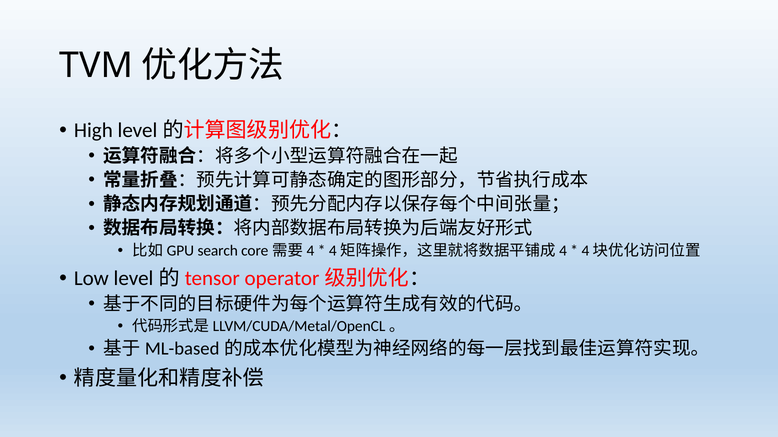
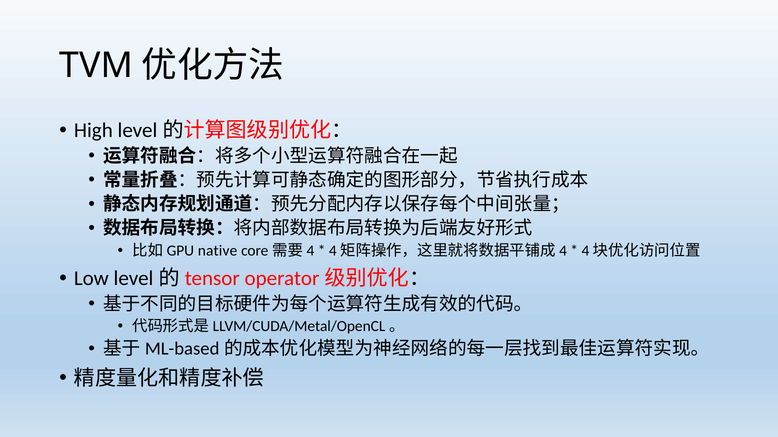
search: search -> native (218, 251)
